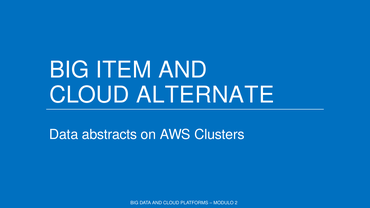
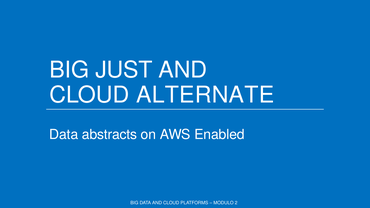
ITEM: ITEM -> JUST (124, 70)
Clusters: Clusters -> Enabled (219, 135)
